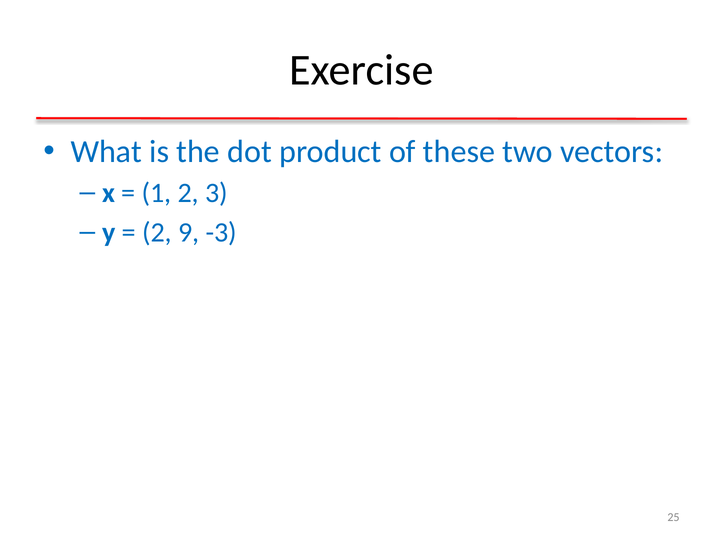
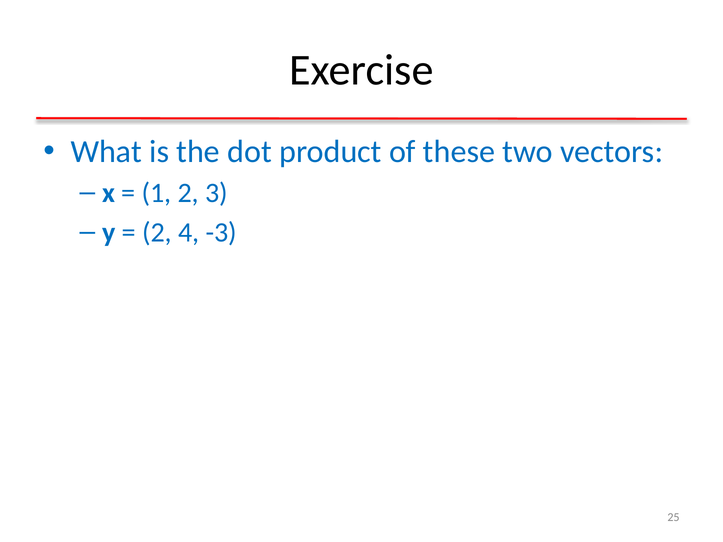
9: 9 -> 4 (189, 233)
